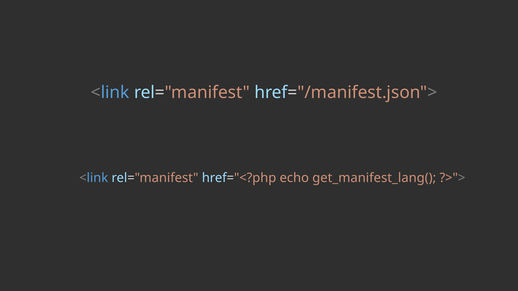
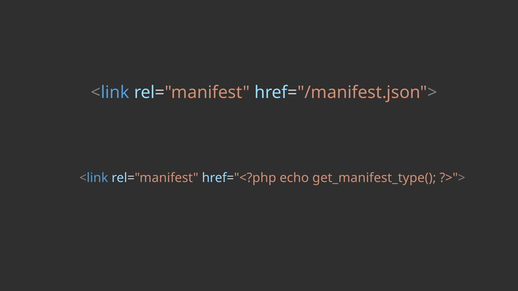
get_manifest_lang(: get_manifest_lang( -> get_manifest_type( (374, 178)
